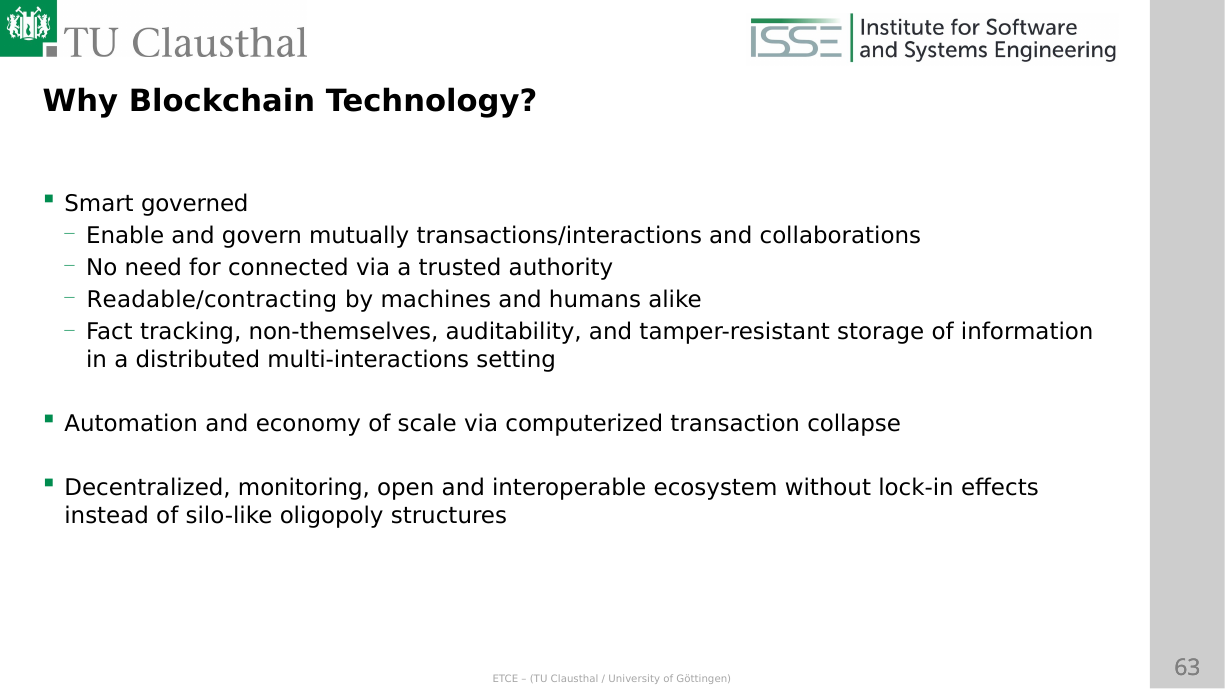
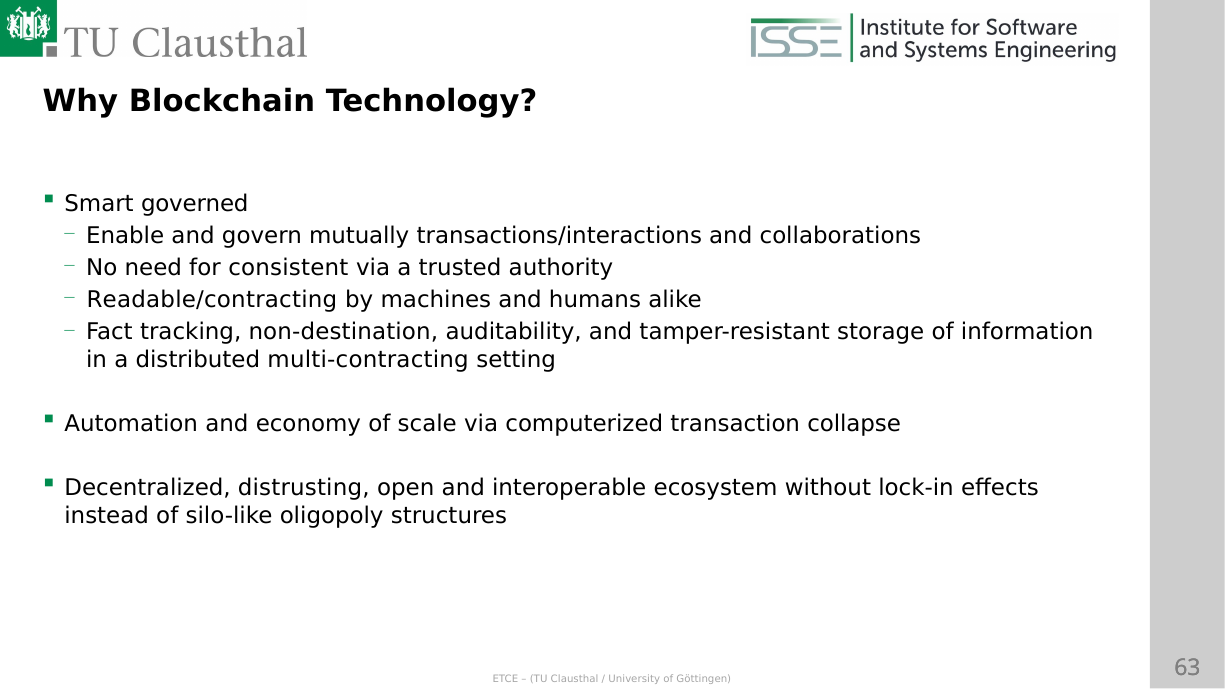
connected: connected -> consistent (288, 268)
non-themselves: non-themselves -> non-destination (343, 332)
multi-interactions: multi-interactions -> multi-contracting (368, 360)
monitoring: monitoring -> distrusting (304, 488)
